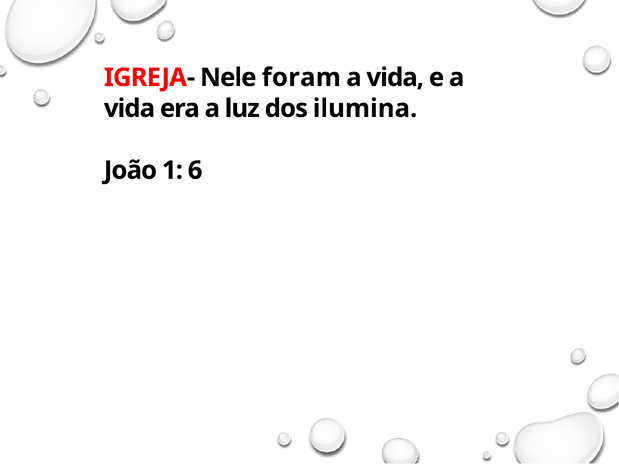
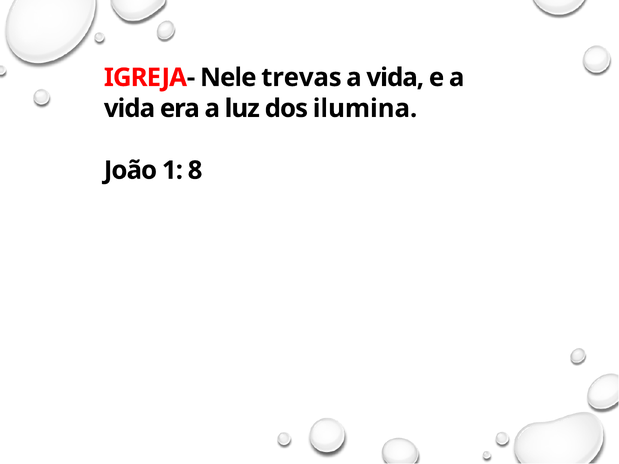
foram: foram -> trevas (301, 78)
6: 6 -> 8 (195, 170)
